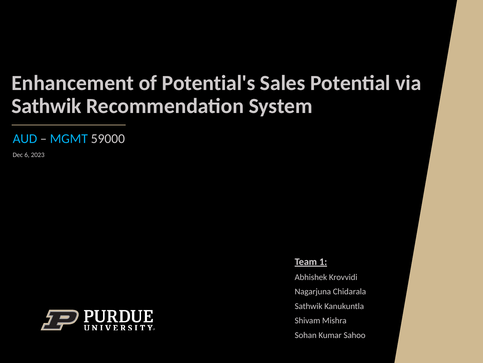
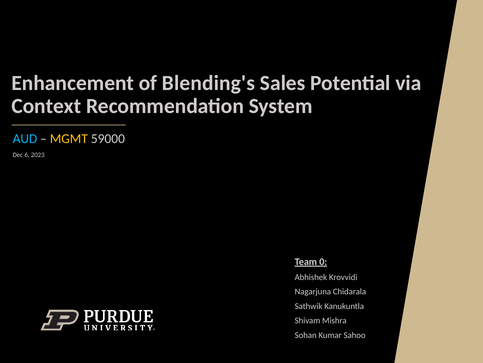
Potential's: Potential's -> Blending's (208, 83)
Sathwik: Sathwik -> Context (46, 106)
MGMT colour: light blue -> yellow (69, 139)
1: 1 -> 0 (323, 261)
